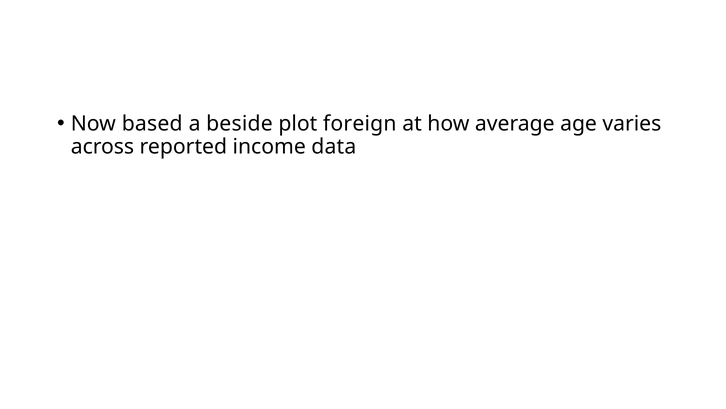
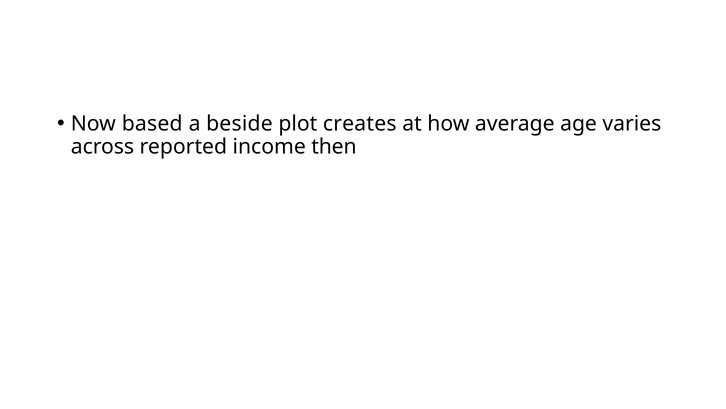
foreign: foreign -> creates (360, 124)
data: data -> then (334, 146)
